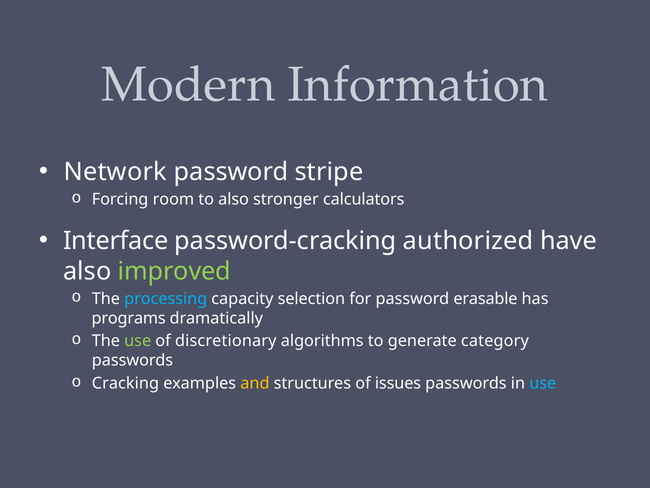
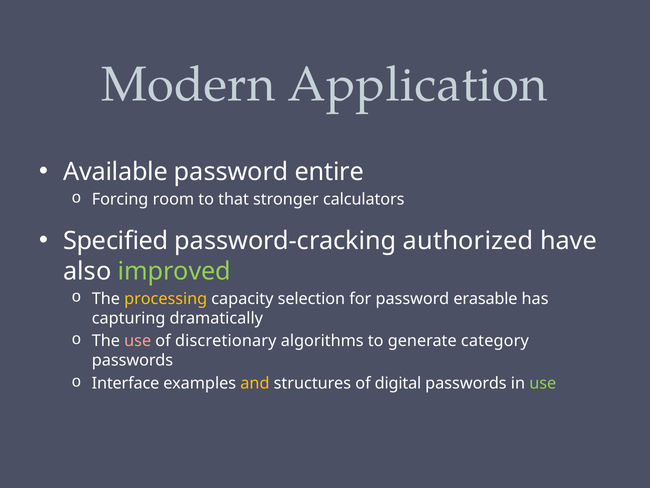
Information: Information -> Application (418, 85)
Network: Network -> Available (115, 172)
stripe: stripe -> entire (329, 172)
to also: also -> that (234, 199)
Interface: Interface -> Specified (116, 241)
processing colour: light blue -> yellow (166, 298)
programs: programs -> capturing (129, 318)
use colour: light green -> pink (138, 341)
Cracking: Cracking -> Interface (126, 383)
issues: issues -> digital (398, 383)
use colour: light blue -> light green (543, 383)
